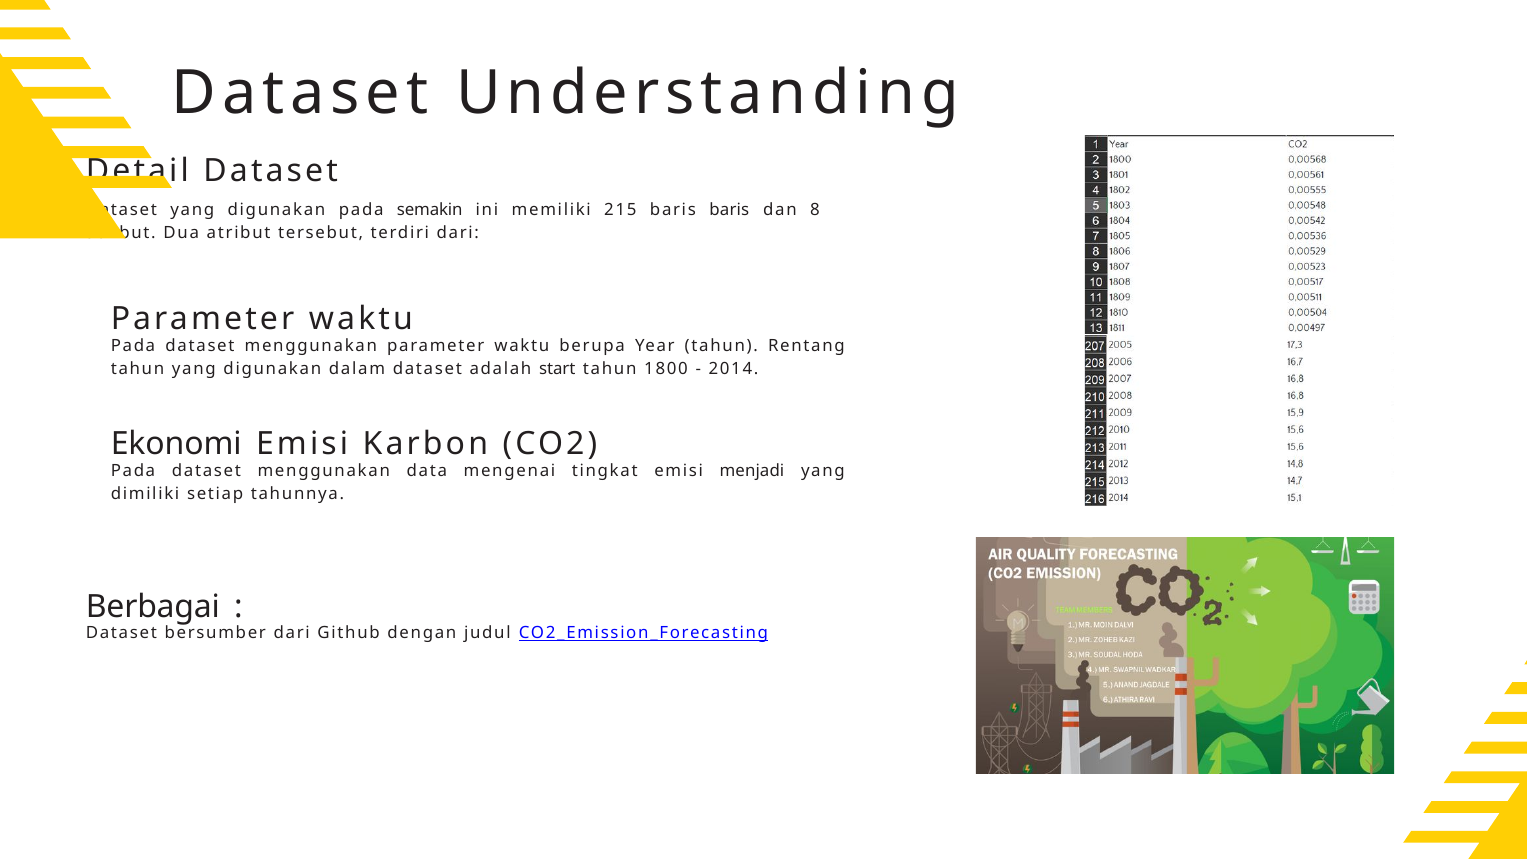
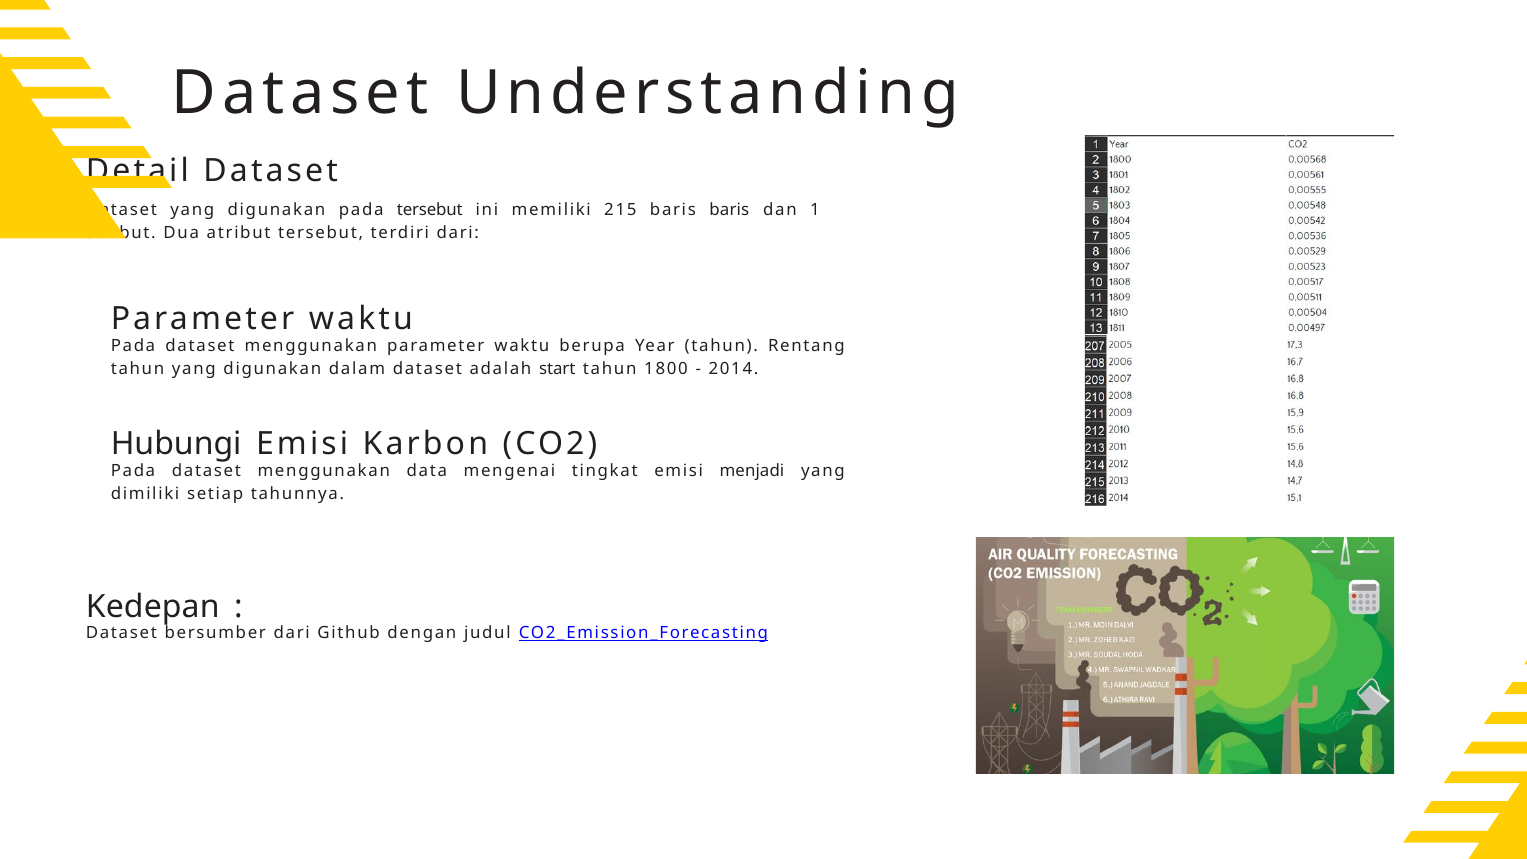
pada semakin: semakin -> tersebut (430, 210)
8: 8 -> 1 (815, 210)
Ekonomi: Ekonomi -> Hubungi (176, 444)
Berbagai: Berbagai -> Kedepan (153, 607)
